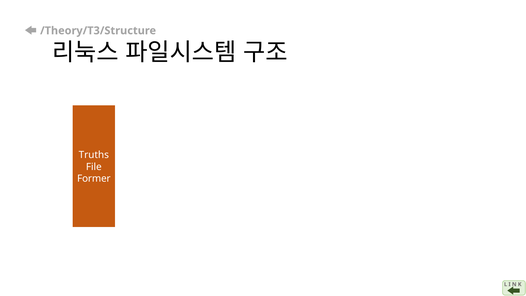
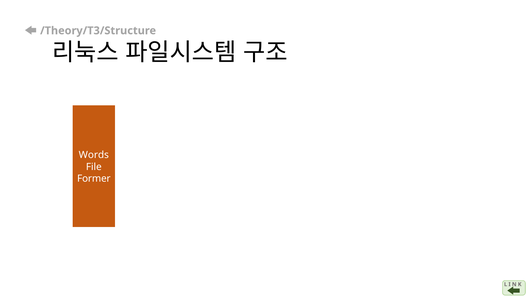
Truths: Truths -> Words (94, 155)
